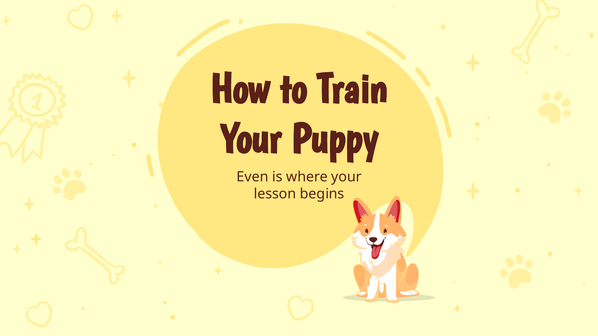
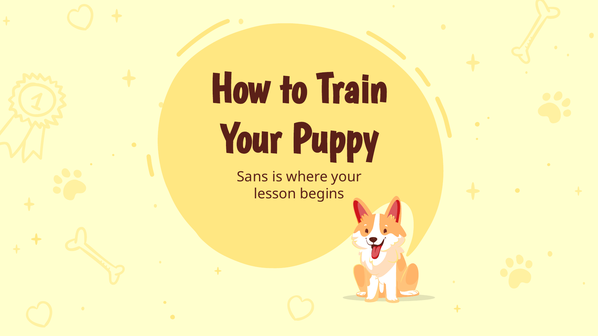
Even: Even -> Sans (253, 177)
